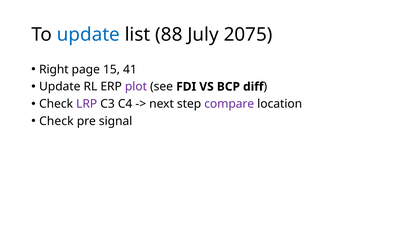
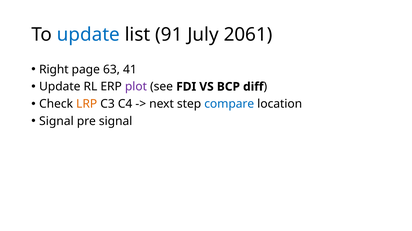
88: 88 -> 91 (169, 35)
2075: 2075 -> 2061 (248, 35)
15: 15 -> 63 (111, 70)
LRP colour: purple -> orange (87, 104)
compare colour: purple -> blue (229, 104)
Check: Check -> Signal (56, 121)
